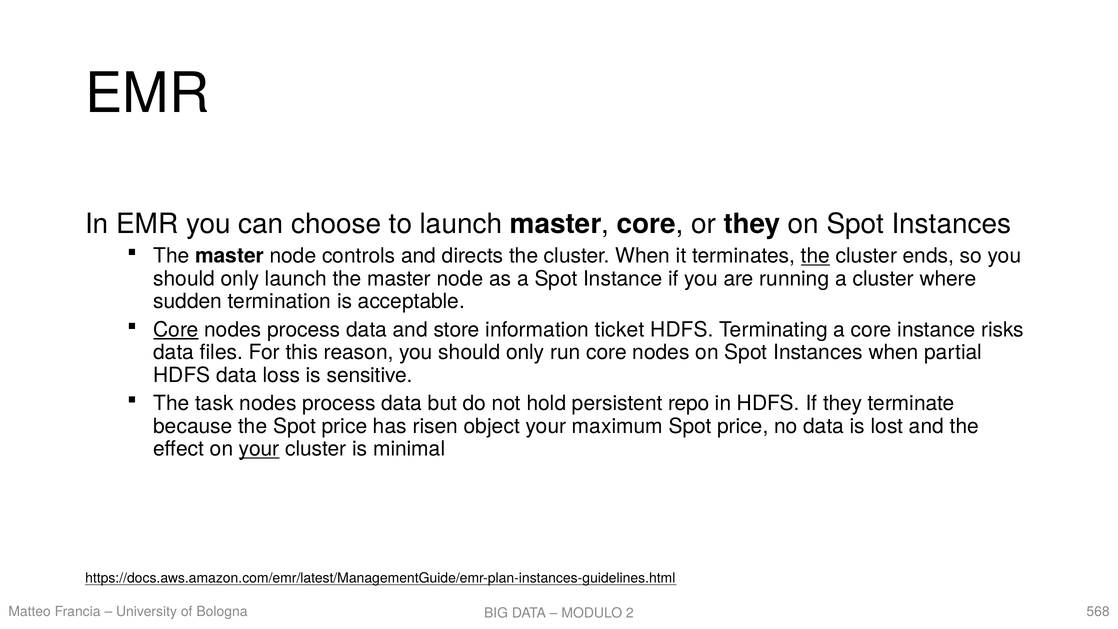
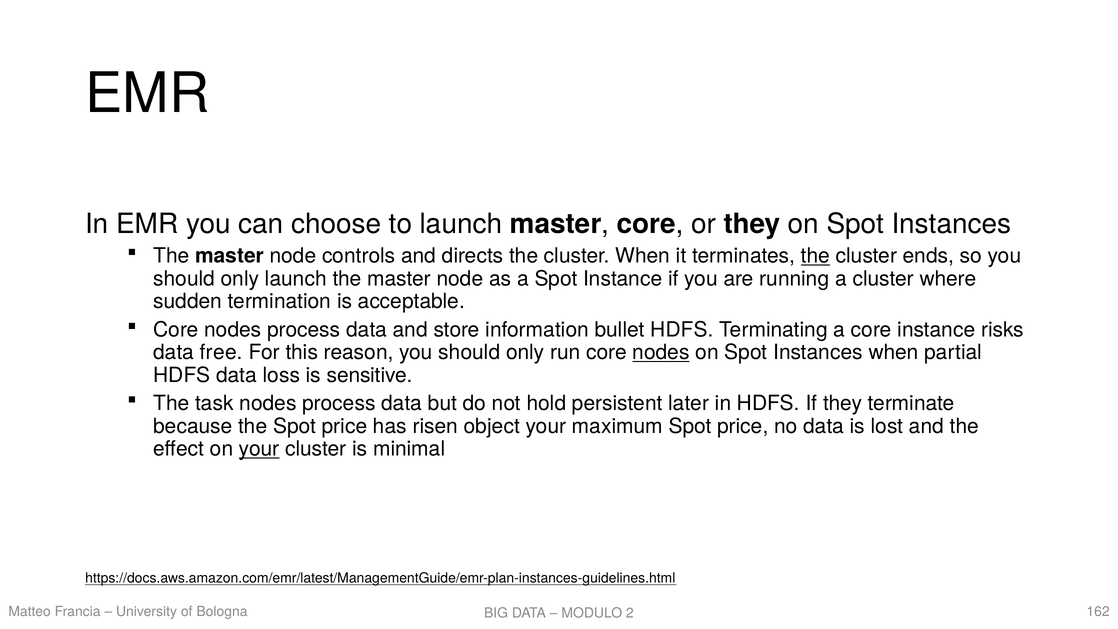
Core underline: present -> none (176, 330)
ticket: ticket -> bullet (620, 330)
files: files -> free (221, 352)
nodes underline: none -> present (661, 352)
repo: repo -> later (689, 403)
568: 568 -> 162 (1098, 611)
